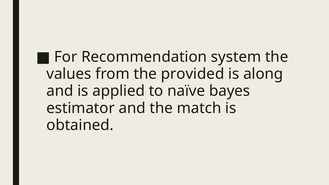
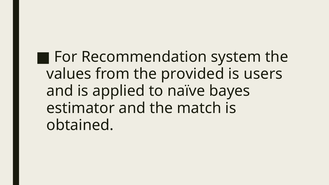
along: along -> users (263, 74)
